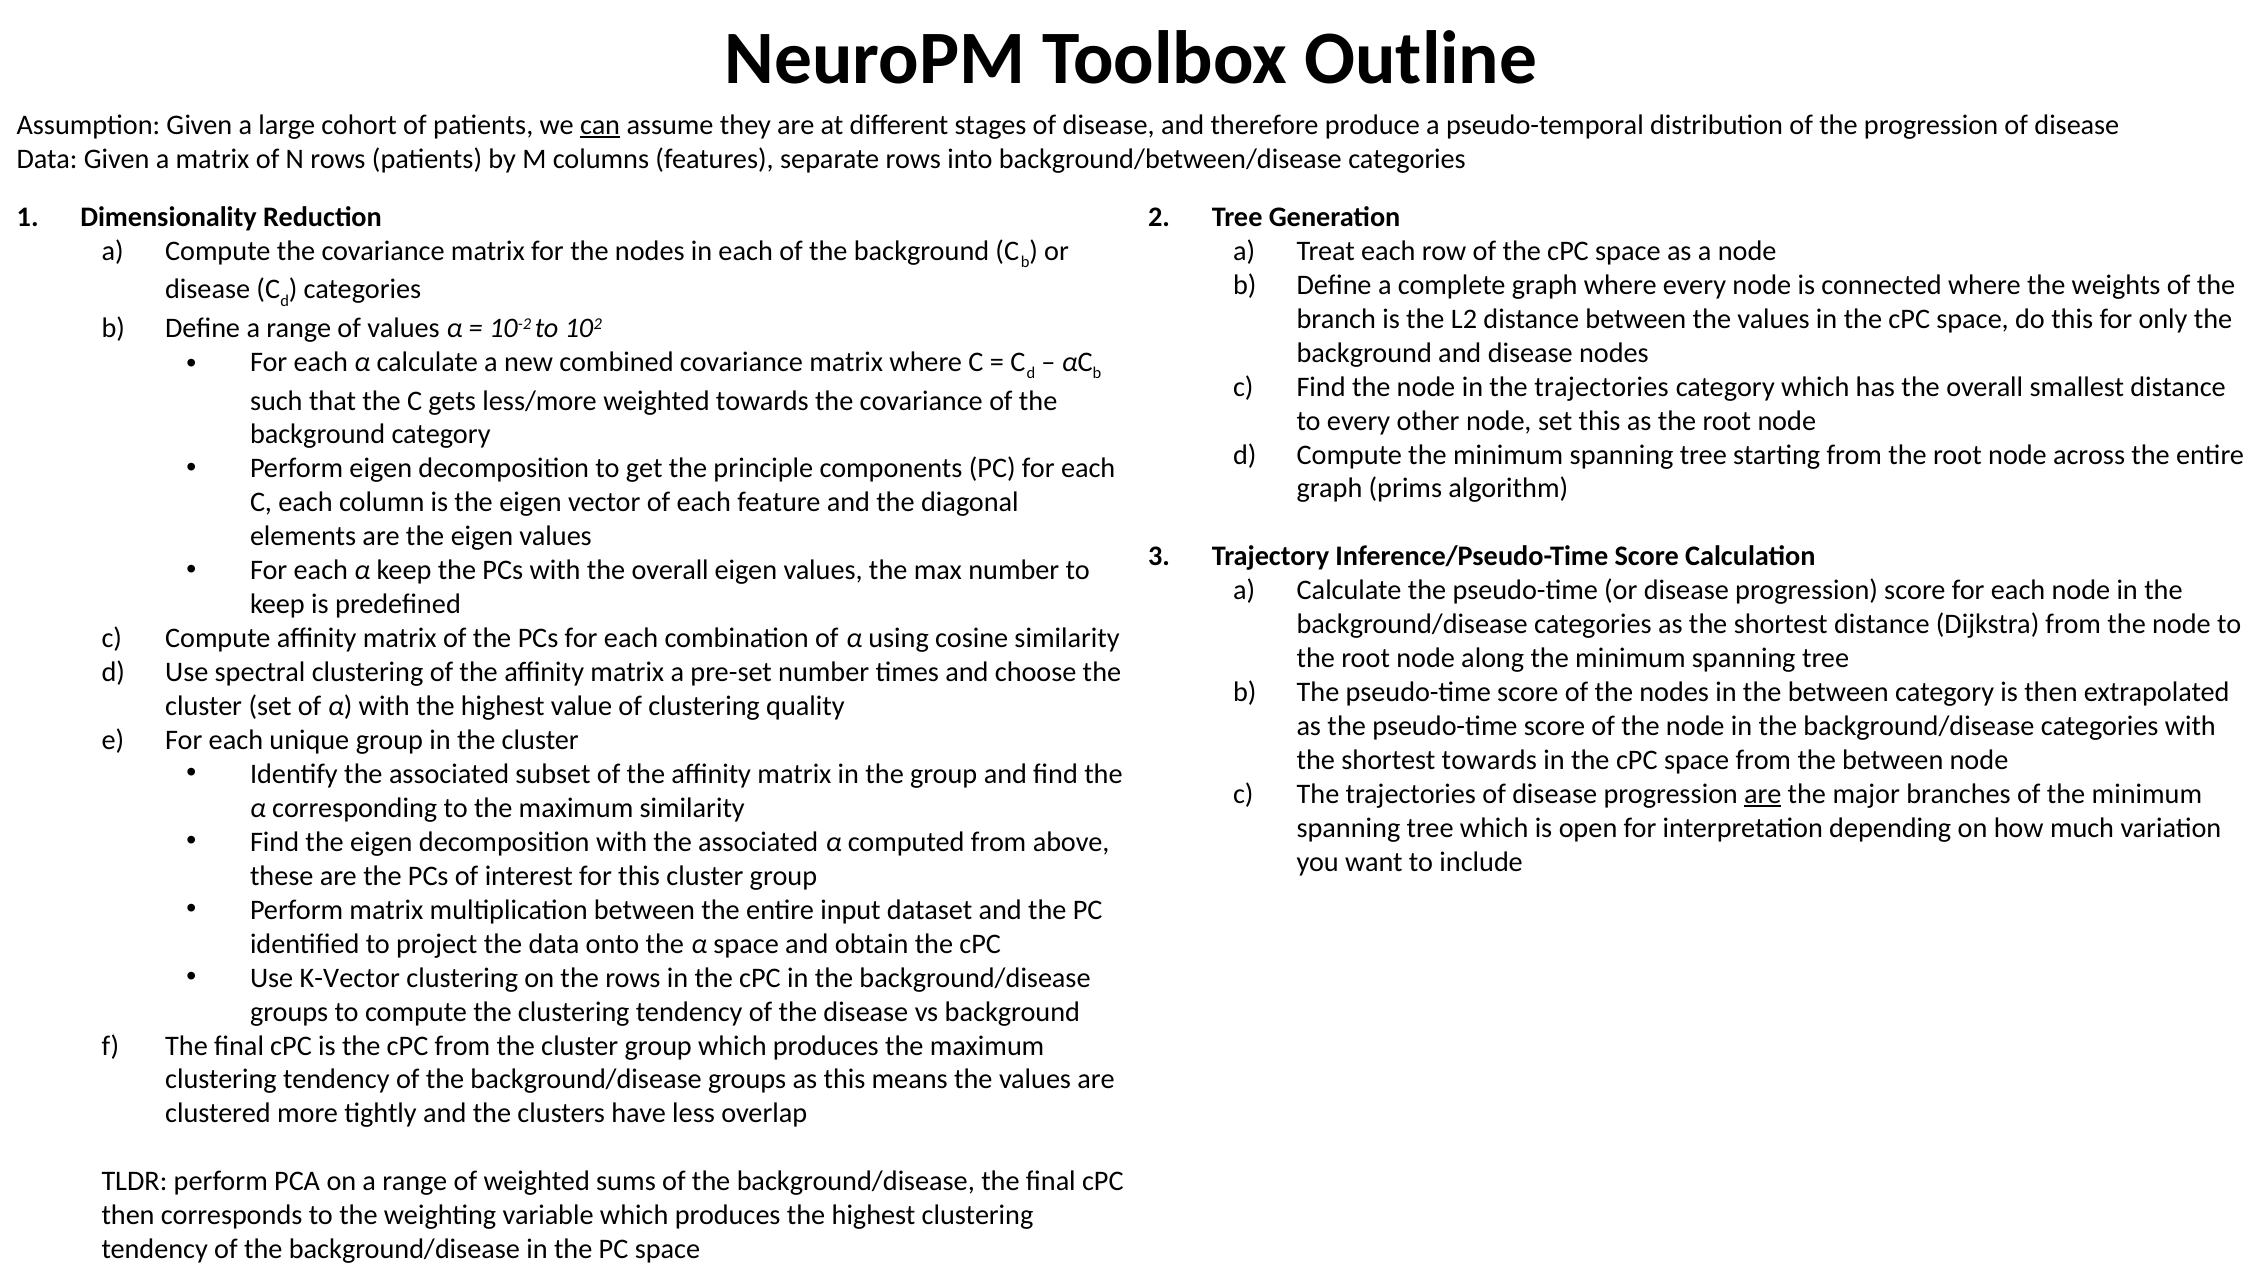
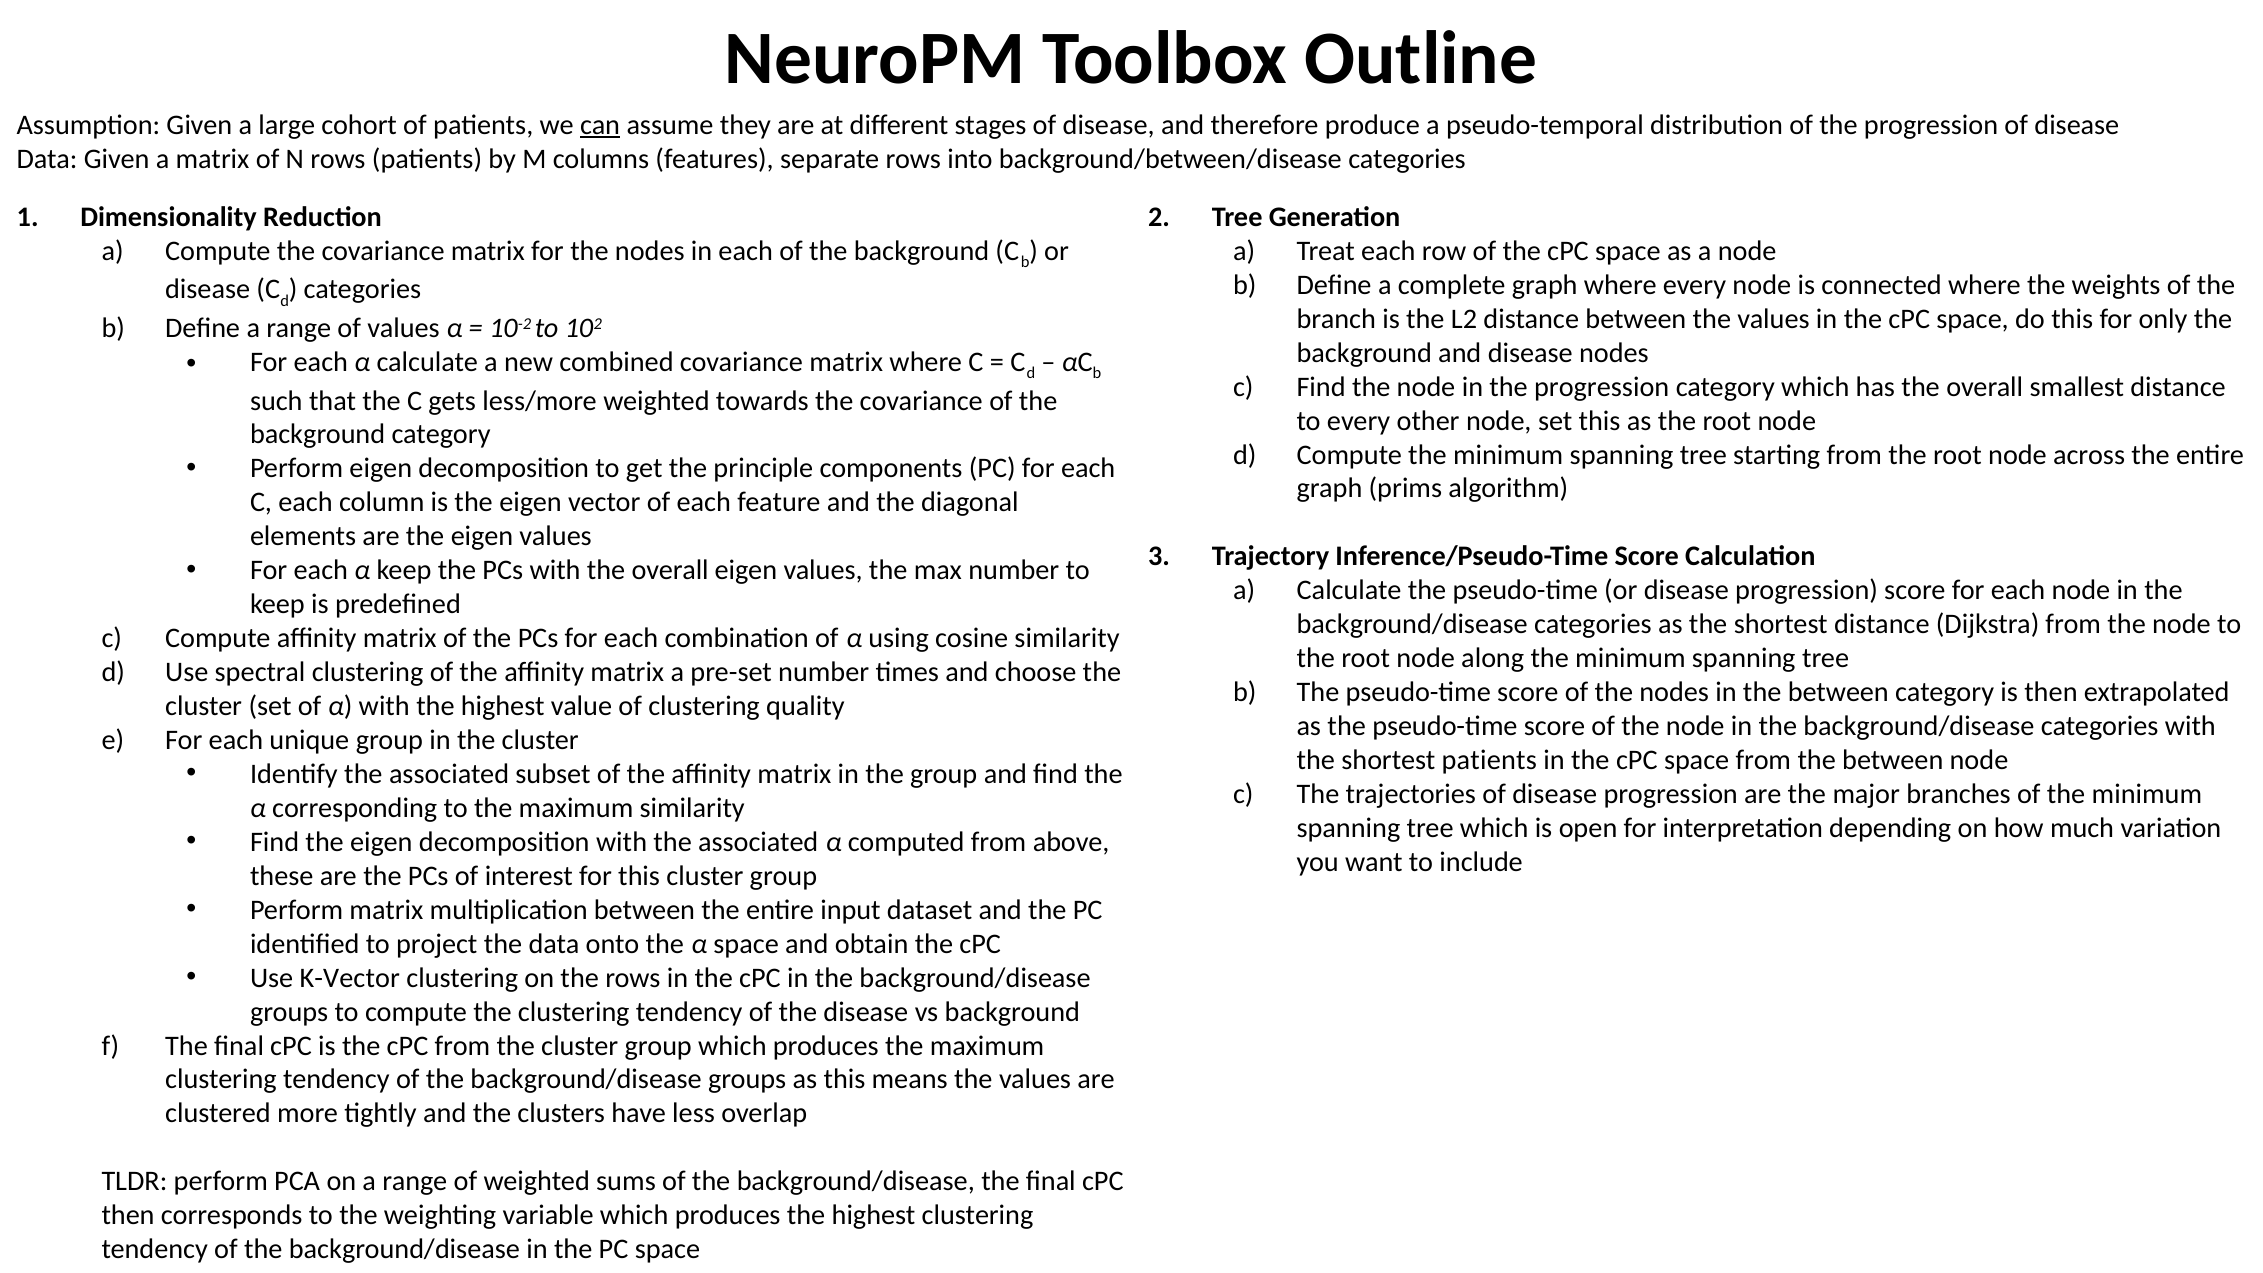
in the trajectories: trajectories -> progression (1602, 387)
shortest towards: towards -> patients (1489, 760)
are underline: present -> none (1763, 794)
